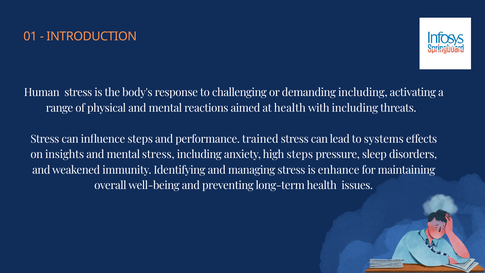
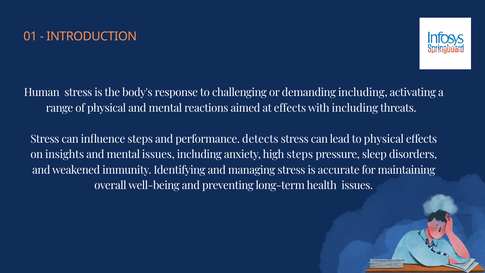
at health: health -> effects (290, 108)
trained: trained -> detects (260, 139)
to systems: systems -> physical (384, 139)
mental stress: stress -> issues (158, 154)
enhance: enhance -> accurate (339, 170)
